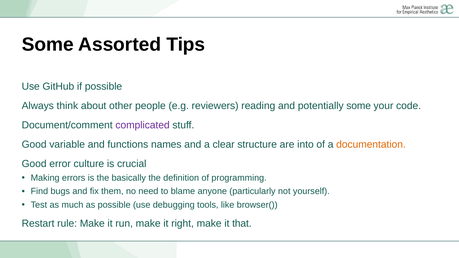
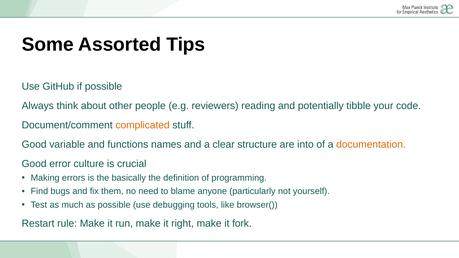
potentially some: some -> tibble (359, 106)
complicated colour: purple -> orange (143, 125)
that: that -> fork (242, 224)
